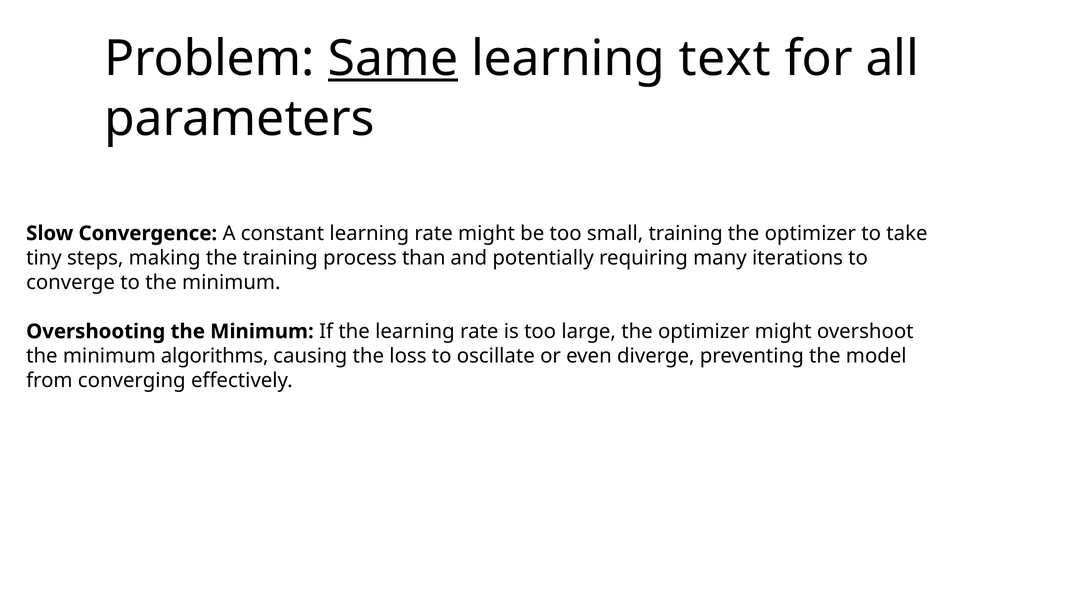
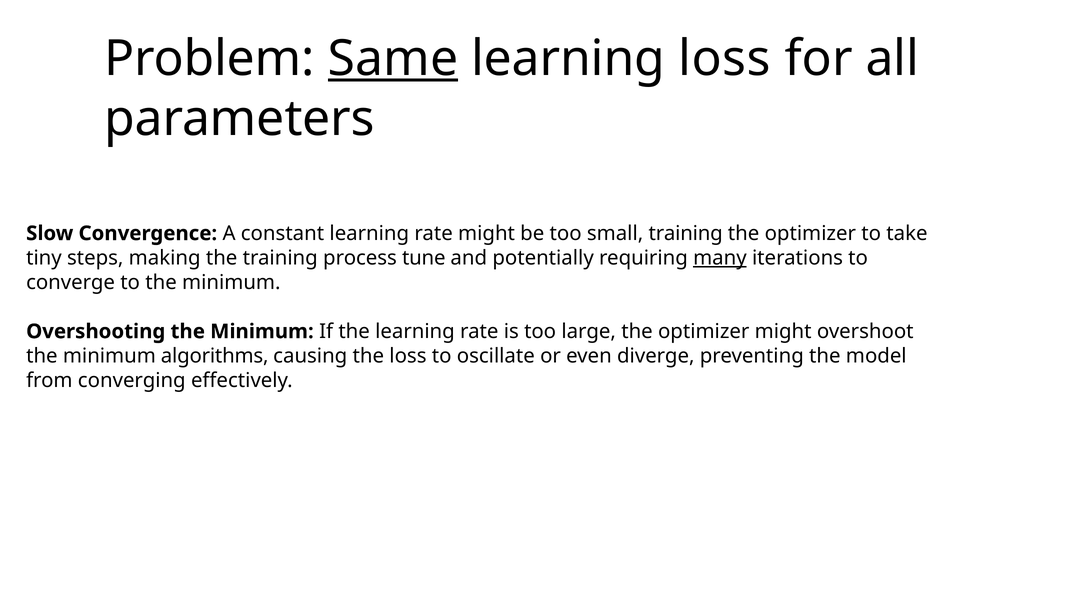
learning text: text -> loss (725, 59)
than: than -> tune (424, 258)
many underline: none -> present (720, 258)
